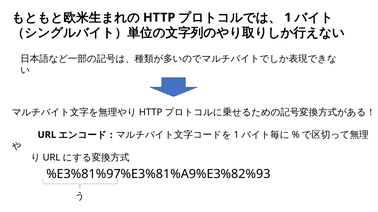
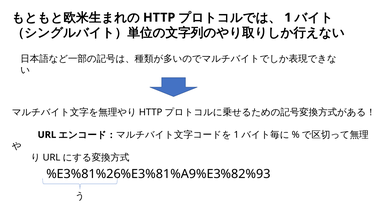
%E3%81%97%E3%81%A9%E3%82%93: %E3%81%97%E3%81%A9%E3%82%93 -> %E3%81%26%E3%81%A9%E3%82%93 (158, 174)
